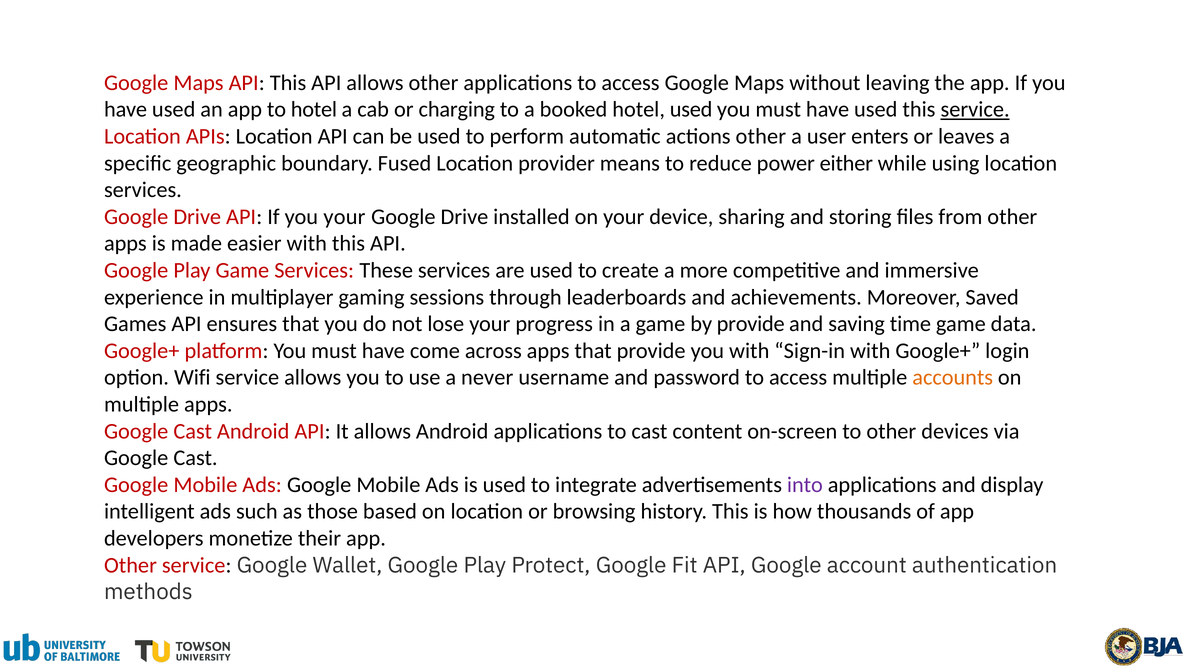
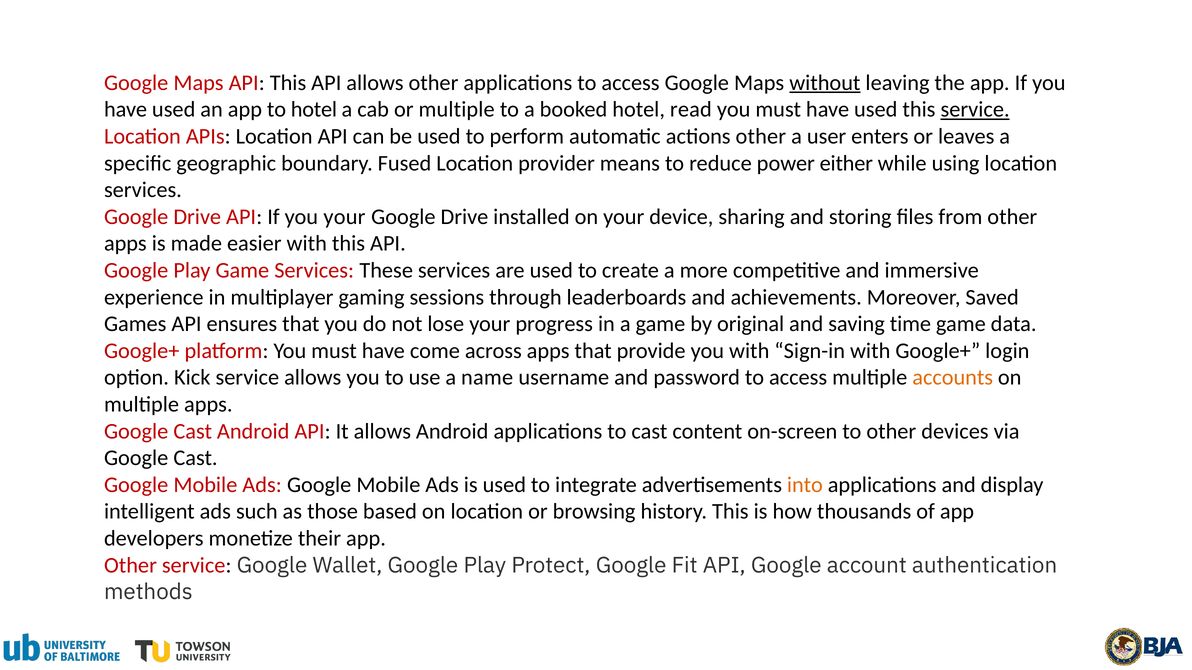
without underline: none -> present (825, 83)
or charging: charging -> multiple (457, 110)
hotel used: used -> read (691, 110)
by provide: provide -> original (751, 324)
Wifi: Wifi -> Kick (192, 378)
never: never -> name (487, 378)
into colour: purple -> orange (805, 485)
